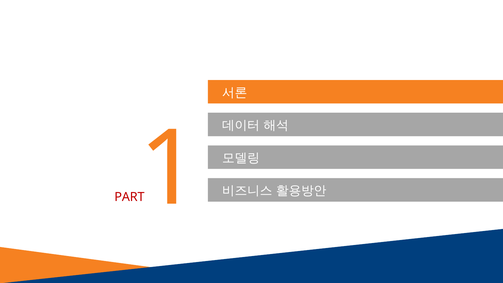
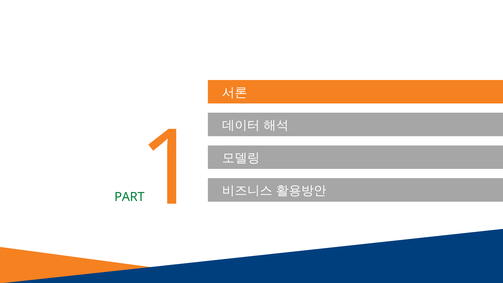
PART colour: red -> green (129, 197)
